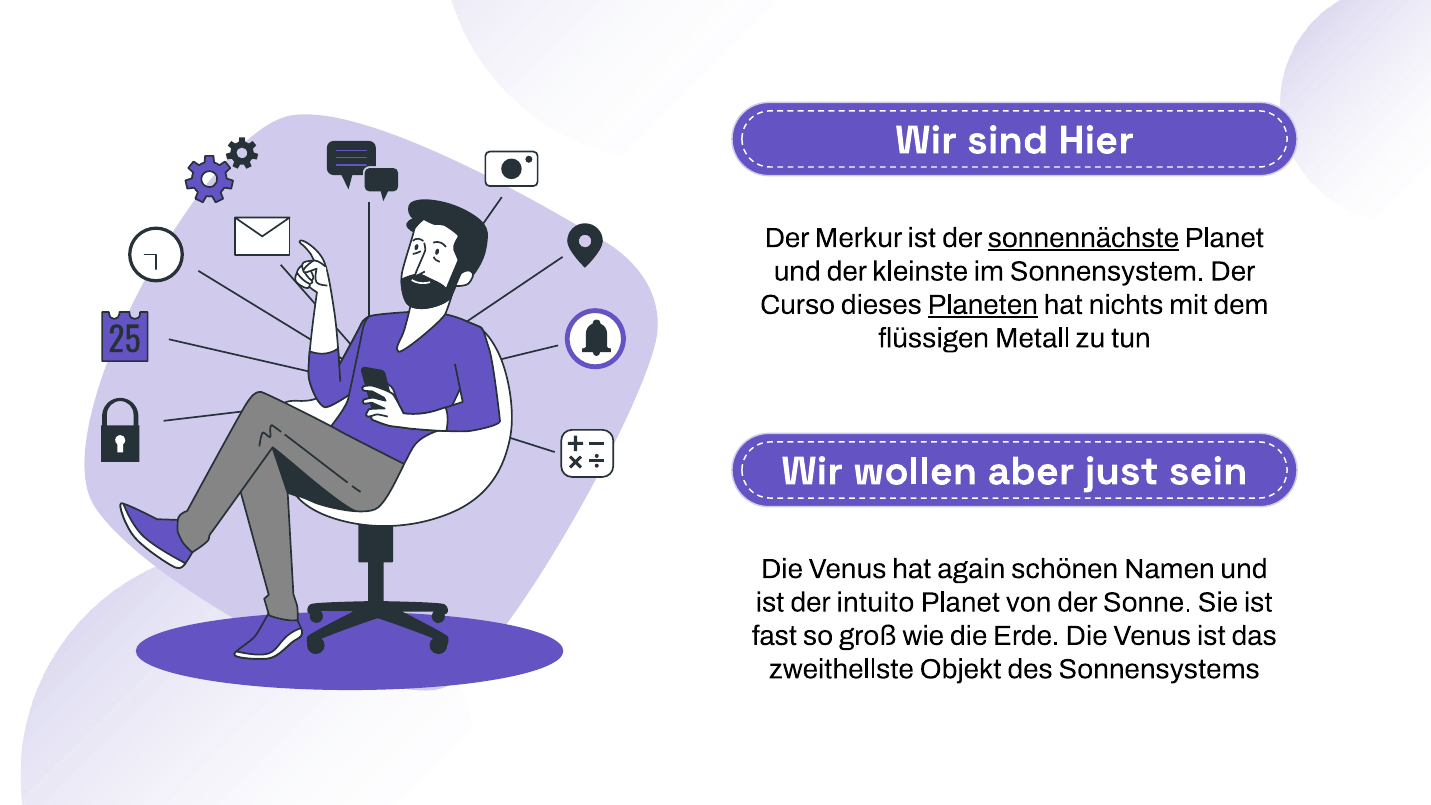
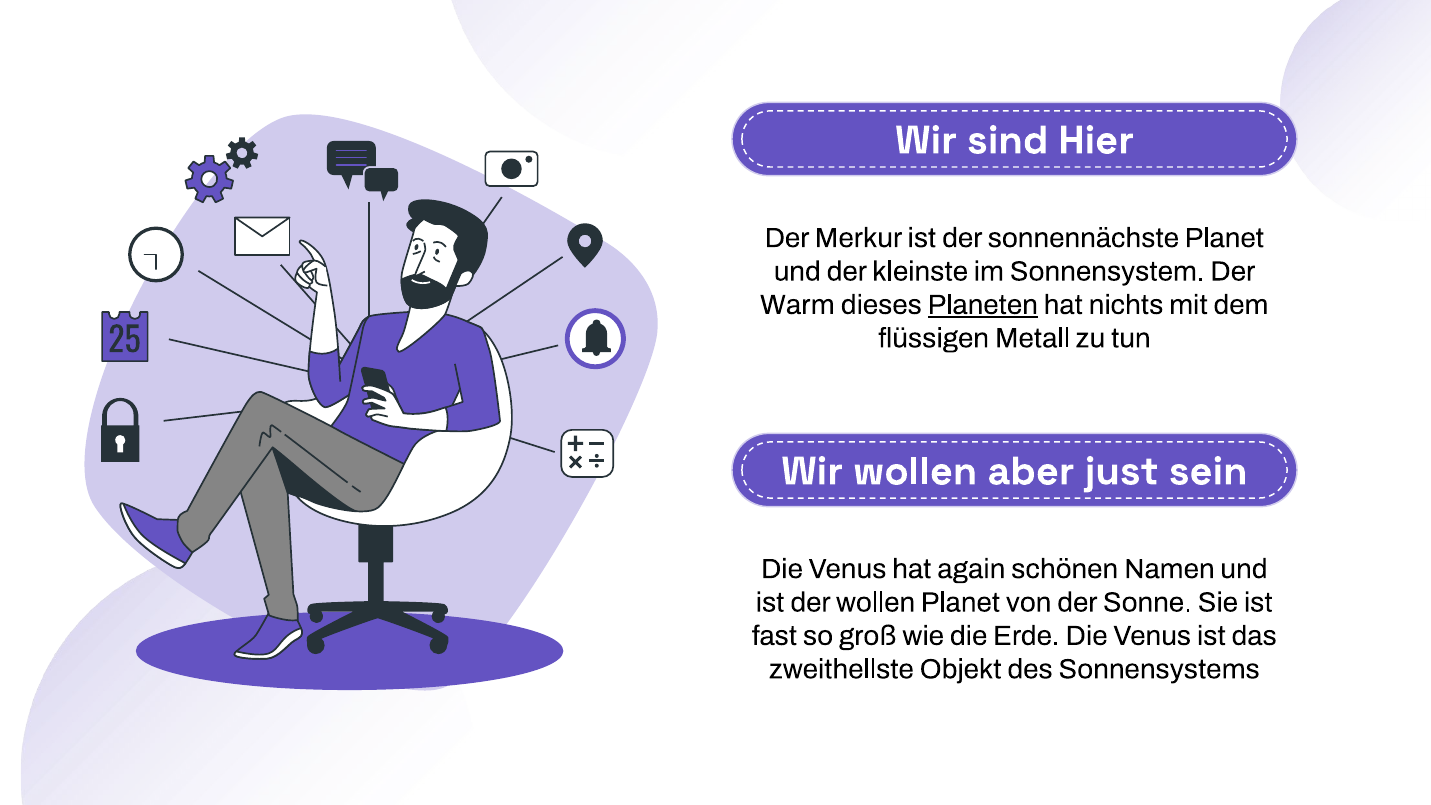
sonnennächste underline: present -> none (1083, 238)
Curso: Curso -> Warm (797, 305)
der intuito: intuito -> wollen (876, 602)
